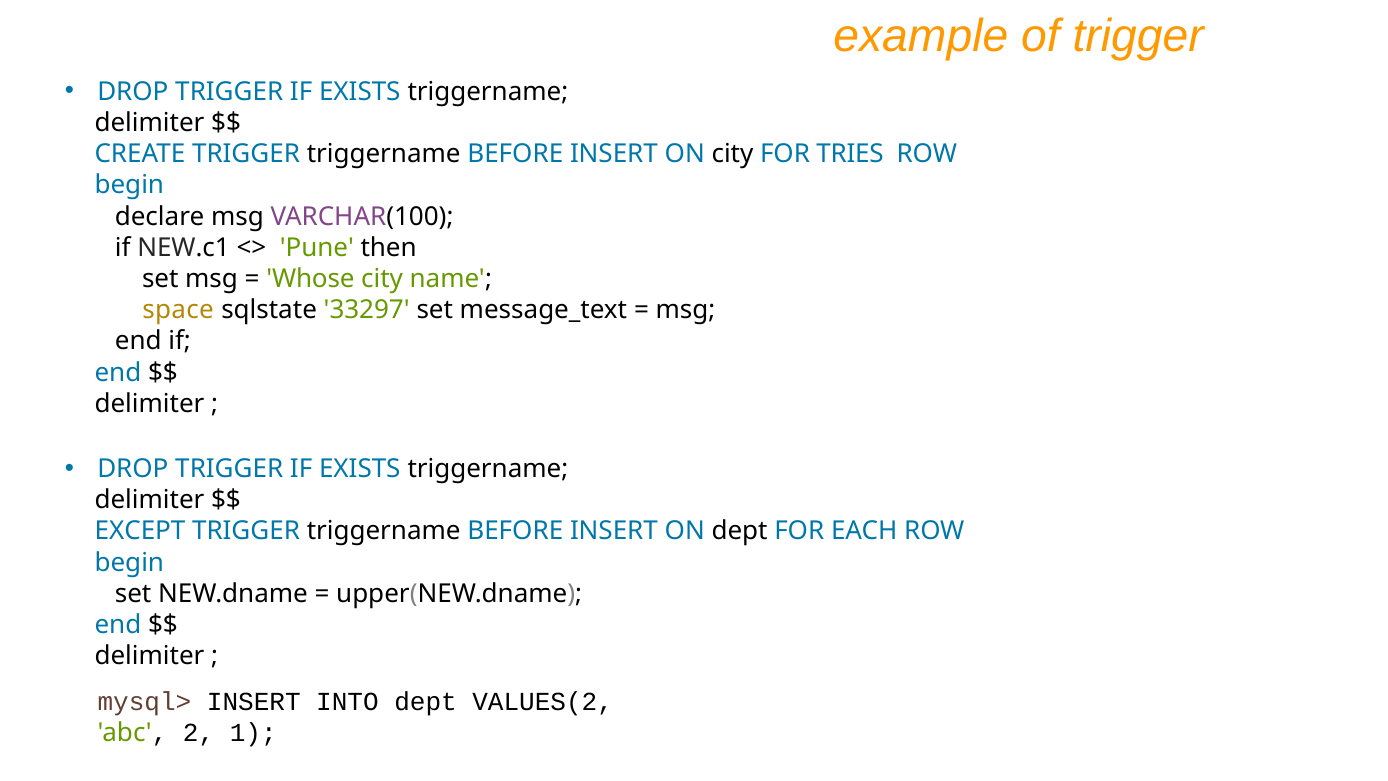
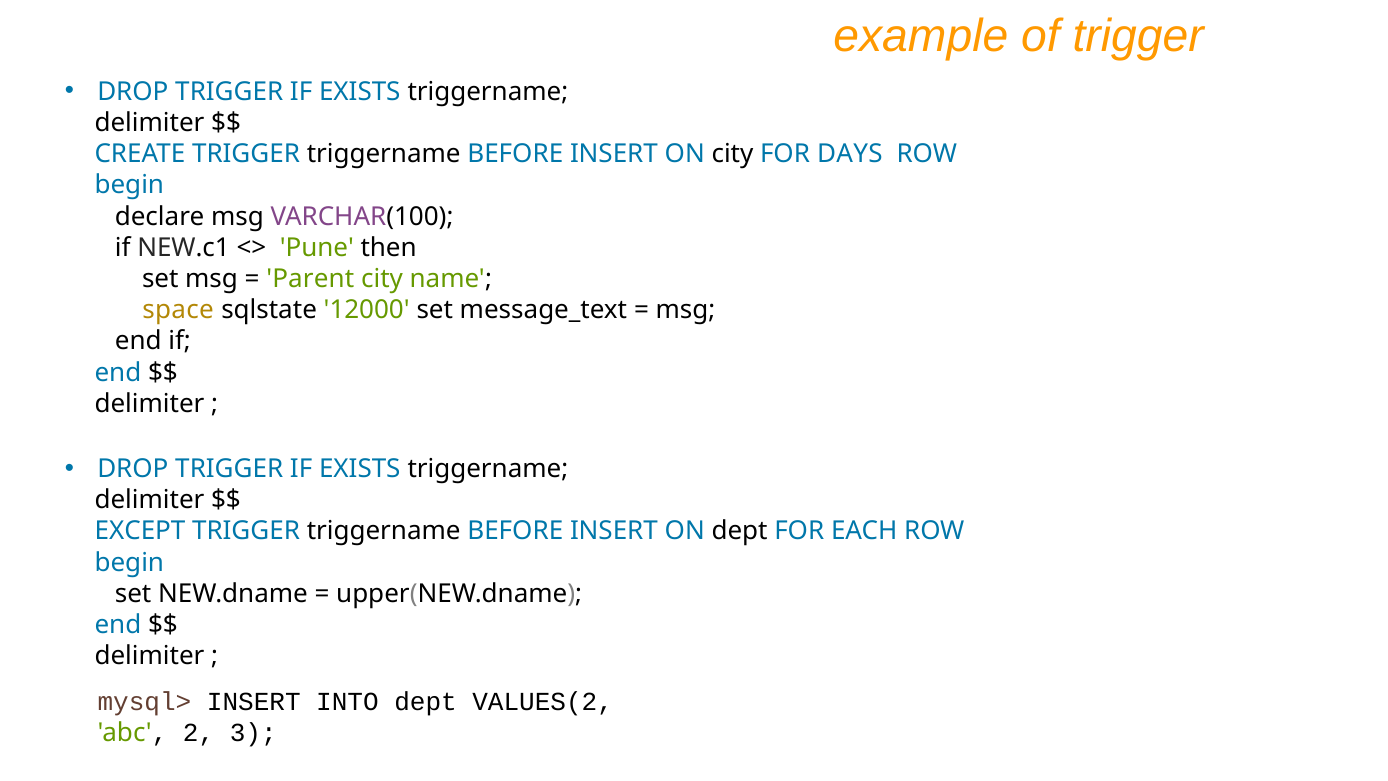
TRIES: TRIES -> DAYS (850, 154)
Whose: Whose -> Parent (310, 279)
33297: 33297 -> 12000 (367, 310)
1: 1 -> 3 (253, 733)
